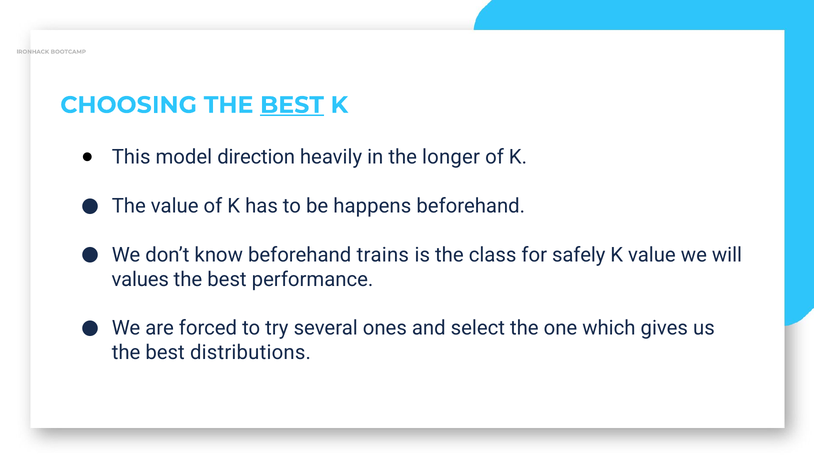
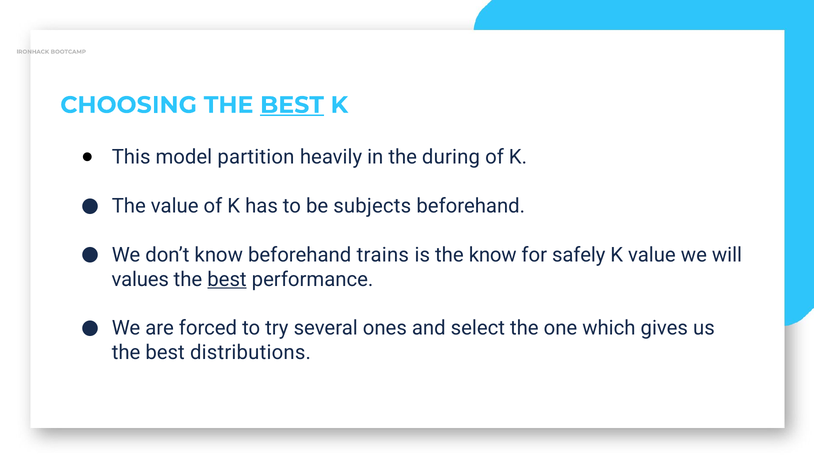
direction: direction -> partition (256, 157)
longer: longer -> during (451, 157)
happens: happens -> subjects (372, 206)
the class: class -> know (493, 255)
best underline: none -> present (227, 279)
